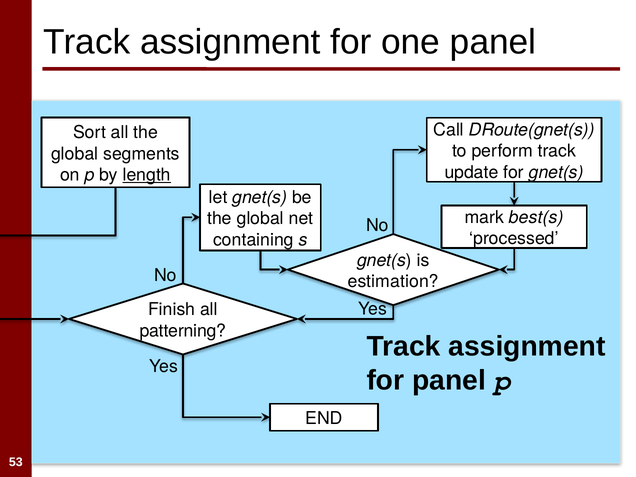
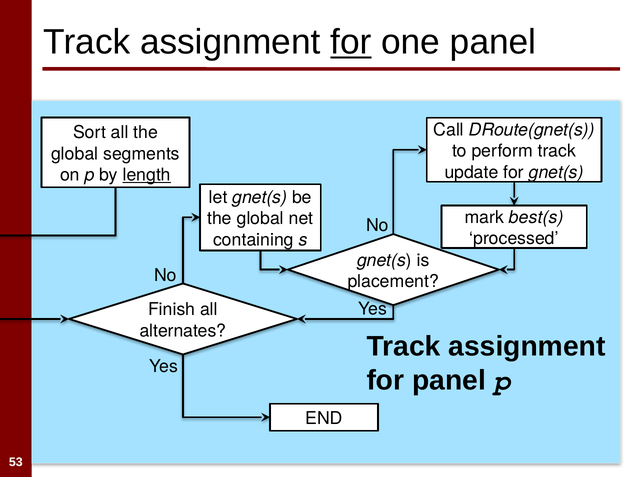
for underline: none -> present (351, 42)
estimation: estimation -> placement (393, 281)
patterning: patterning -> alternates (183, 331)
